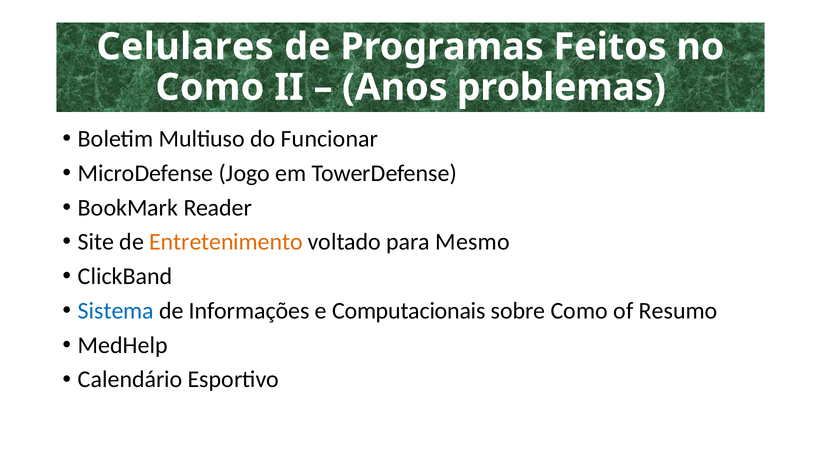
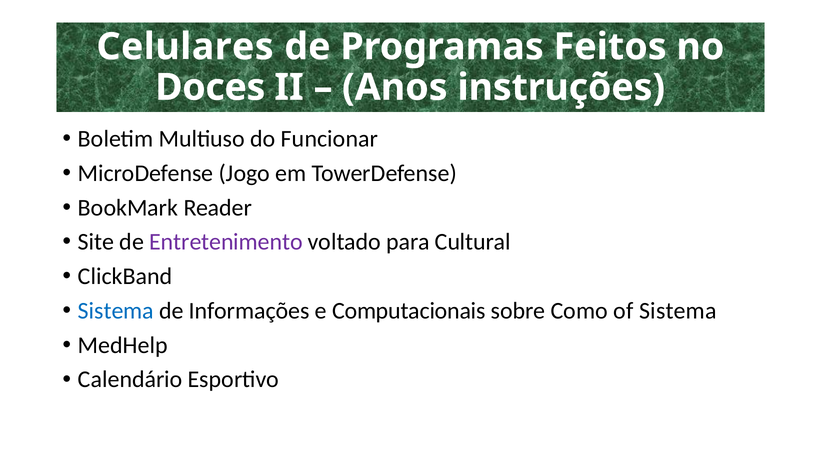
Como: Como -> Doces (210, 87)
problemas: problemas -> instruções (561, 87)
Entretenimento colour: orange -> purple (226, 242)
Mesmo: Mesmo -> Cultural (473, 242)
of Resumo: Resumo -> Sistema (678, 311)
